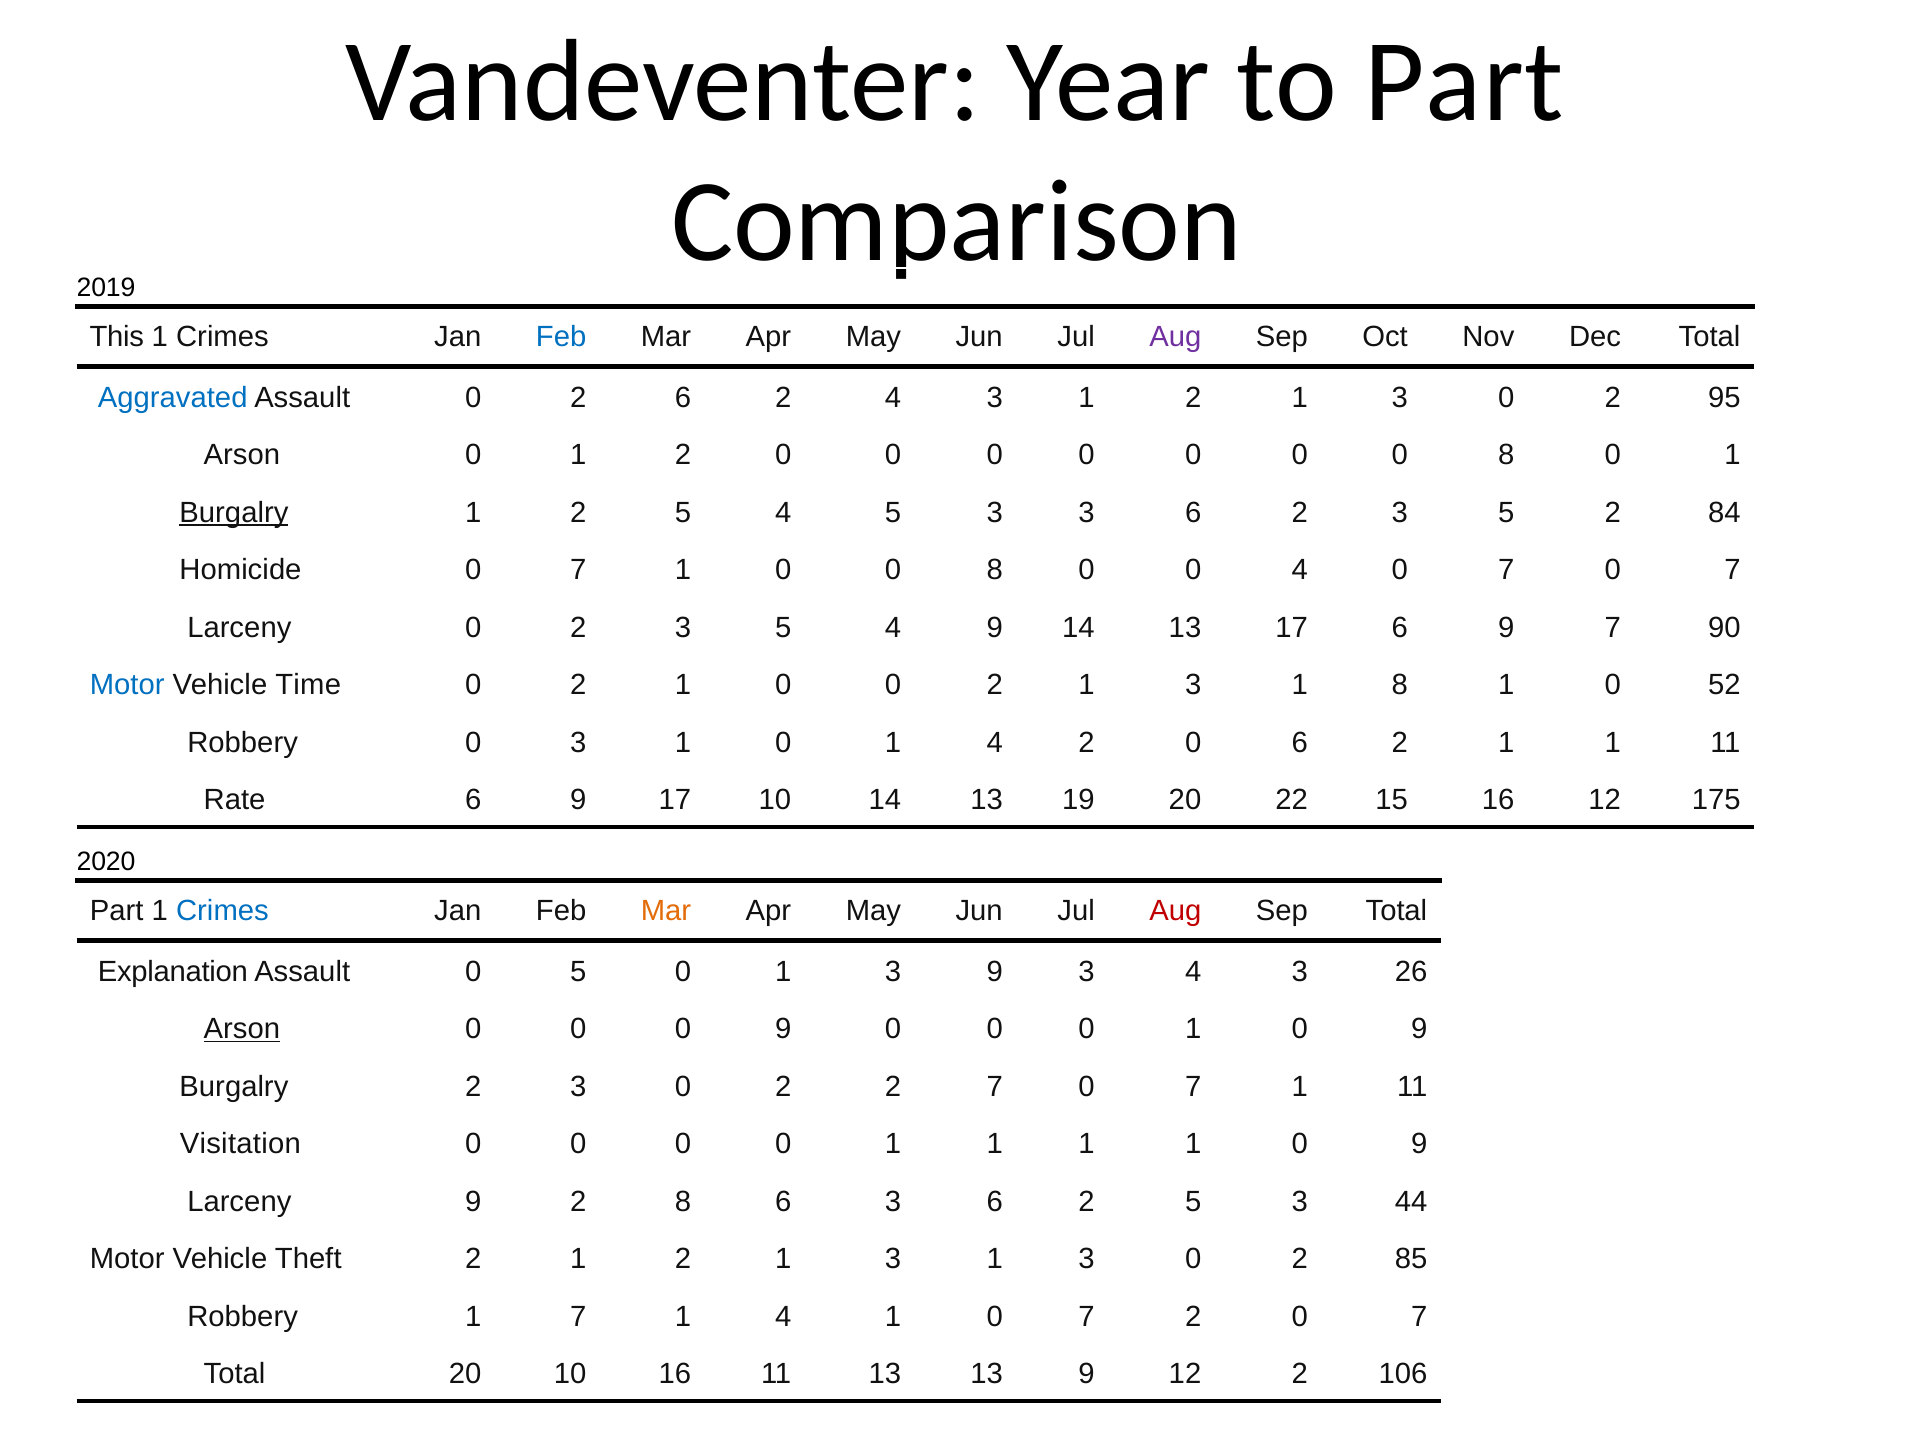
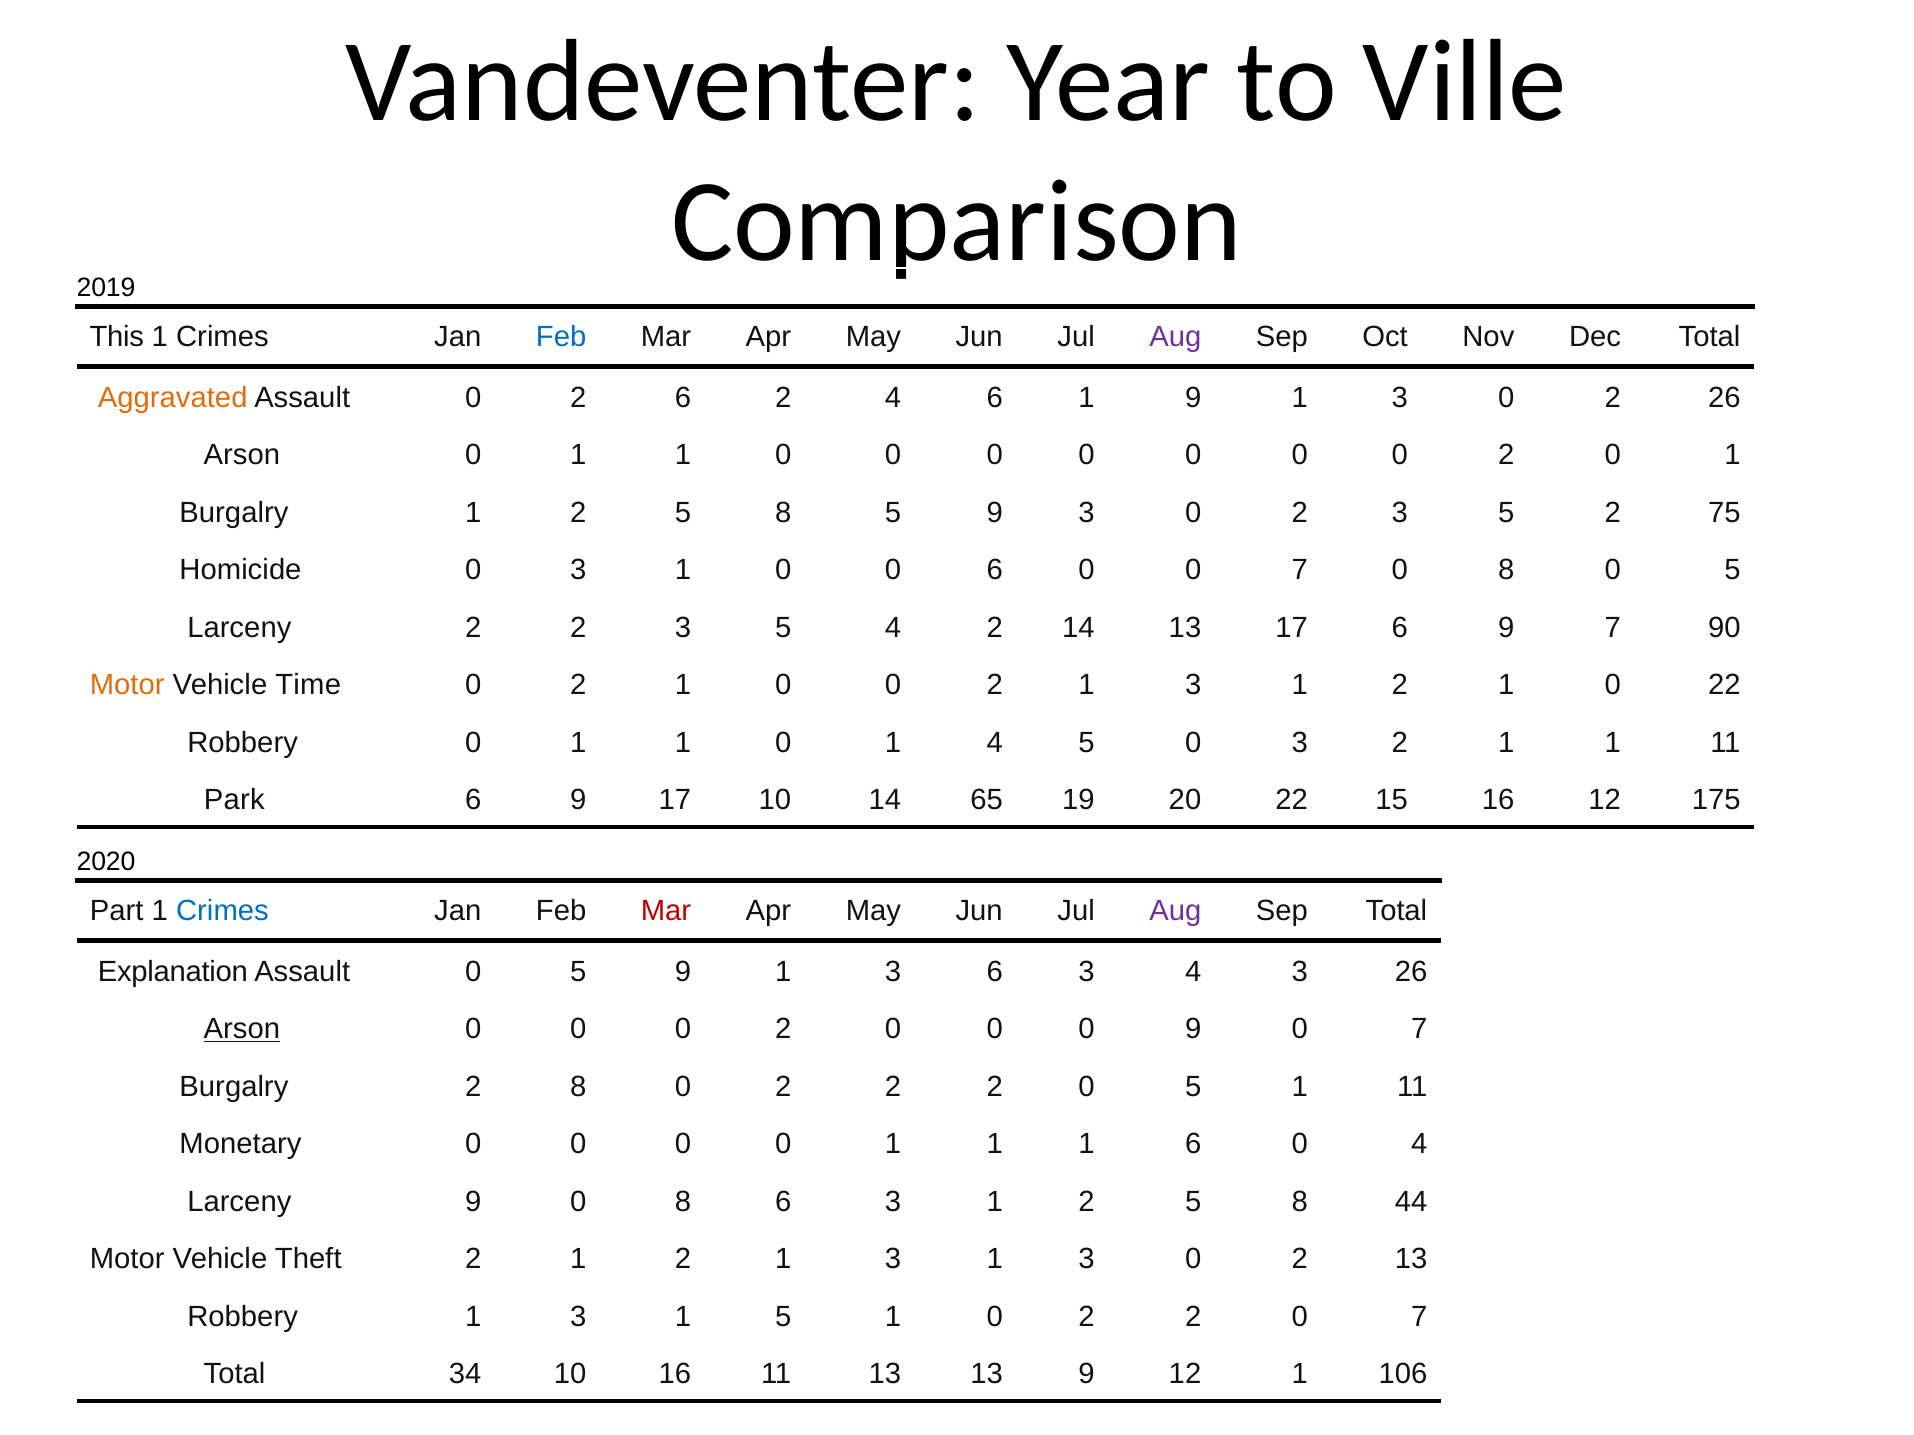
to Part: Part -> Ville (1465, 82)
Aggravated colour: blue -> orange (173, 398)
2 4 3: 3 -> 6 (995, 398)
2: 2 -> 9 (1193, 398)
2 95: 95 -> 26 (1724, 398)
Arson 0 1 2: 2 -> 1 (683, 455)
8: 8 -> 2 (1506, 455)
Burgalry underline: present -> none (234, 513)
4: 4 -> 8 (783, 513)
3: 3 -> 9 (995, 513)
6: 6 -> 0 (1193, 513)
84: 84 -> 75 (1724, 513)
Homicide 0 7: 7 -> 3 (578, 570)
1 0 0 8: 8 -> 6 (995, 570)
0 0 4: 4 -> 7 (1300, 570)
7: 7 -> 8 (1506, 570)
7: 7 -> 5 (1732, 570)
Larceny 0: 0 -> 2 (473, 628)
4 9: 9 -> 2 (995, 628)
Motor colour: blue -> orange (127, 685)
1 3 1 8: 8 -> 2 (1400, 685)
0 52: 52 -> 22 (1724, 685)
Robbery 0 3: 3 -> 1 (578, 743)
4 2: 2 -> 5 (1087, 743)
6: 6 -> 3 (1300, 743)
Rate: Rate -> Park (234, 801)
10 14 13: 13 -> 65 (987, 801)
Mar colour: orange -> red (666, 911)
Aug colour: red -> purple (1175, 911)
0 5 0: 0 -> 9 (683, 972)
3 9: 9 -> 6 (995, 972)
9: 9 -> 2 (783, 1029)
1: 1 -> 9 (1193, 1029)
9: 9 -> 7 (1419, 1029)
Burgalry 2 3: 3 -> 8 (578, 1087)
2 2 7: 7 -> 2 (995, 1087)
7: 7 -> 5 (1193, 1087)
Visitation: Visitation -> Monetary (240, 1144)
1 1 1 1: 1 -> 6 (1193, 1144)
9: 9 -> 4 (1419, 1144)
Larceny 9 2: 2 -> 0 (578, 1202)
6 3 6: 6 -> 1 (995, 1202)
3: 3 -> 8 (1300, 1202)
2 85: 85 -> 13 (1411, 1260)
Robbery 1 7: 7 -> 3 (578, 1317)
4: 4 -> 5 (783, 1317)
1 0 7: 7 -> 2 (1087, 1317)
Total 20: 20 -> 34 (465, 1375)
12 2: 2 -> 1 (1300, 1375)
